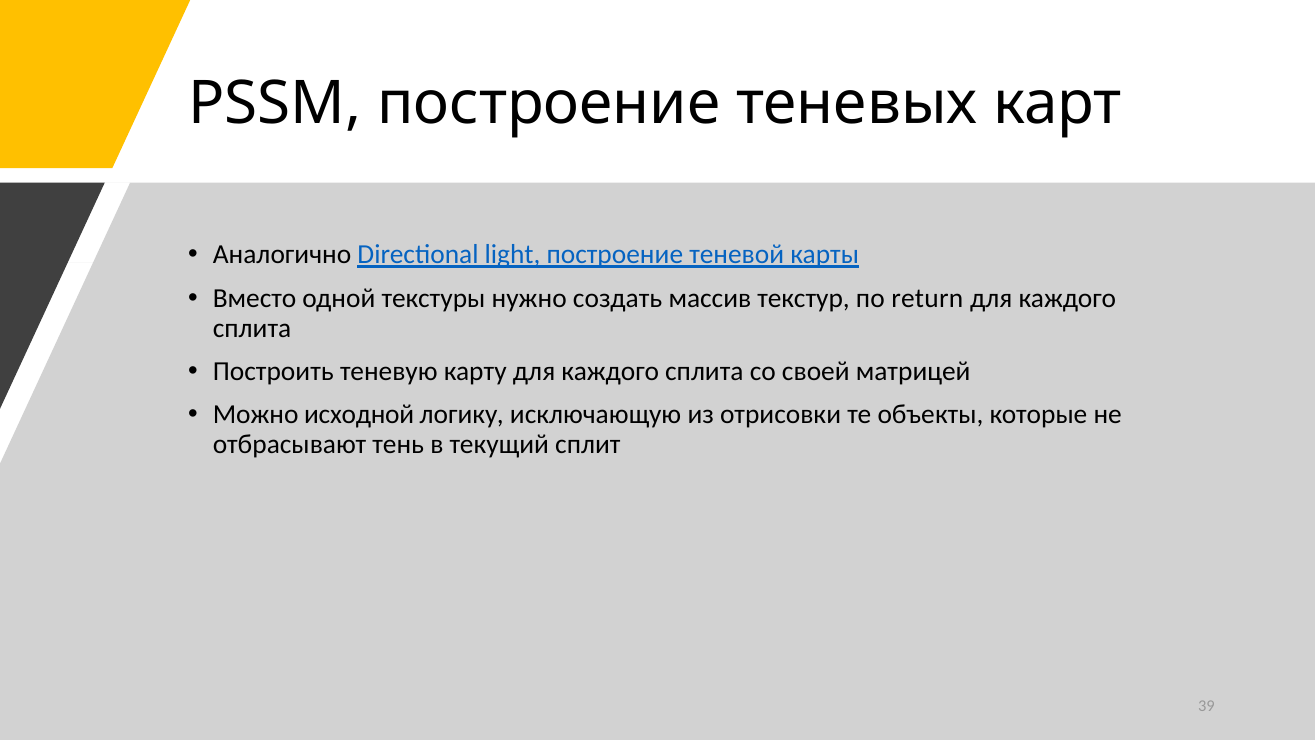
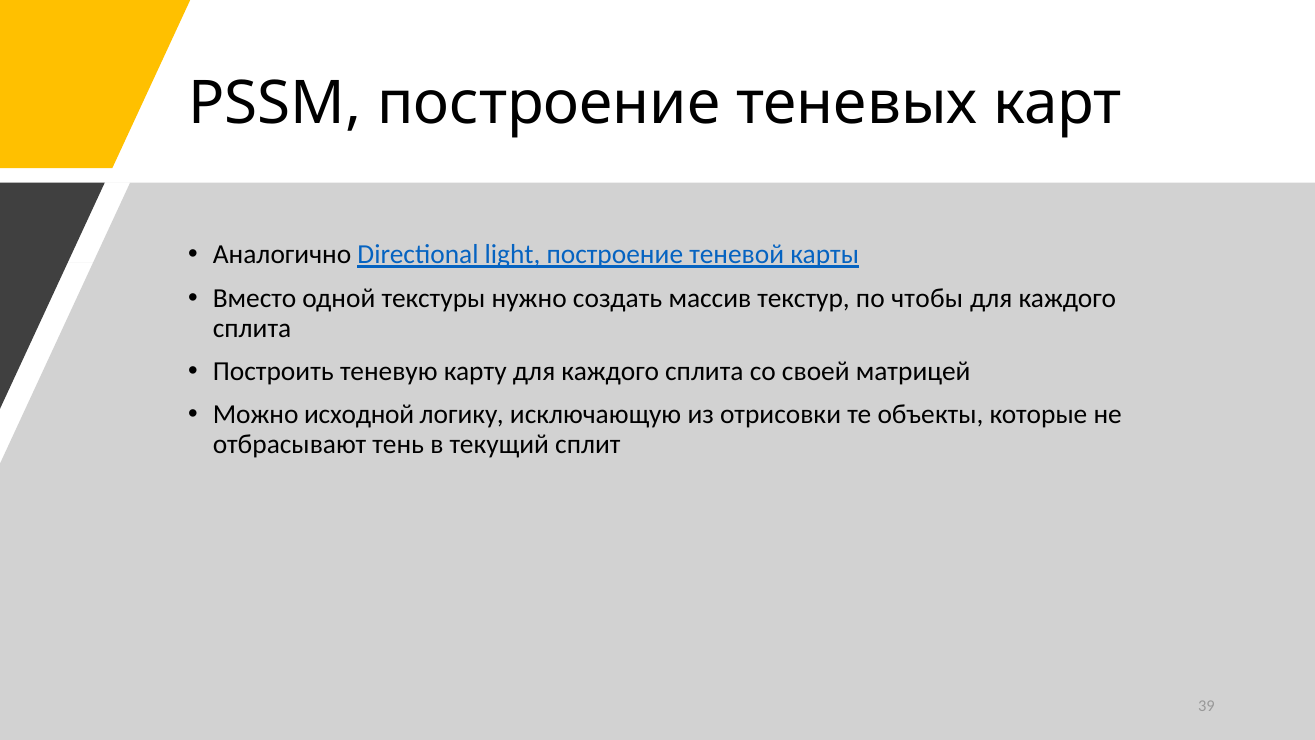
return: return -> чтобы (927, 298)
